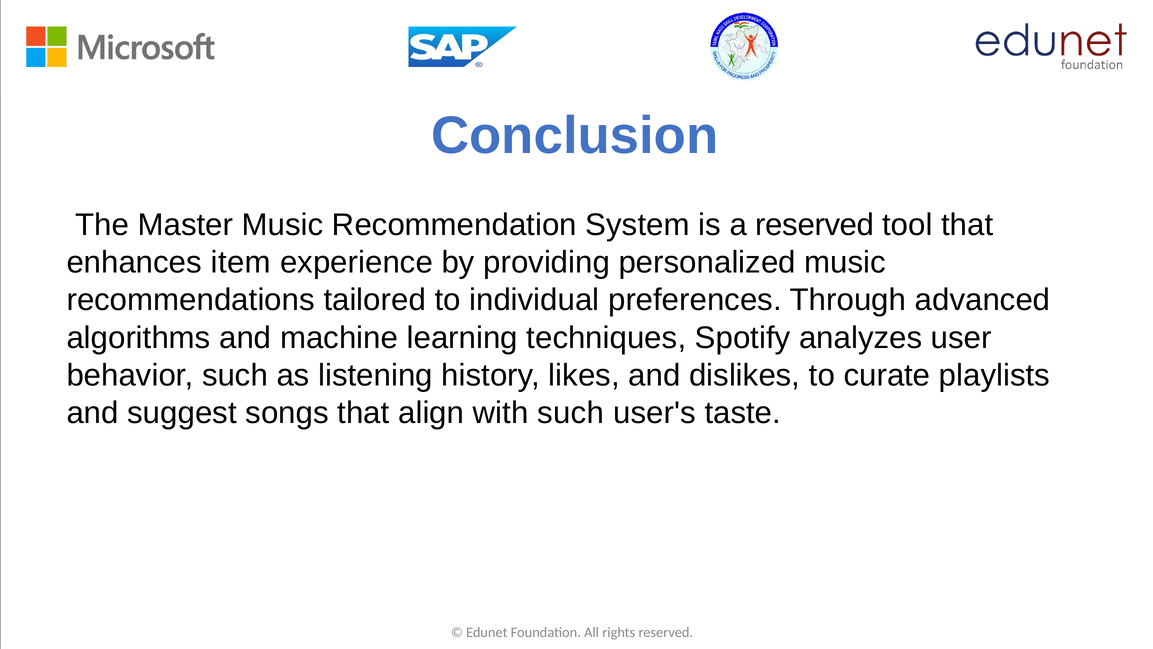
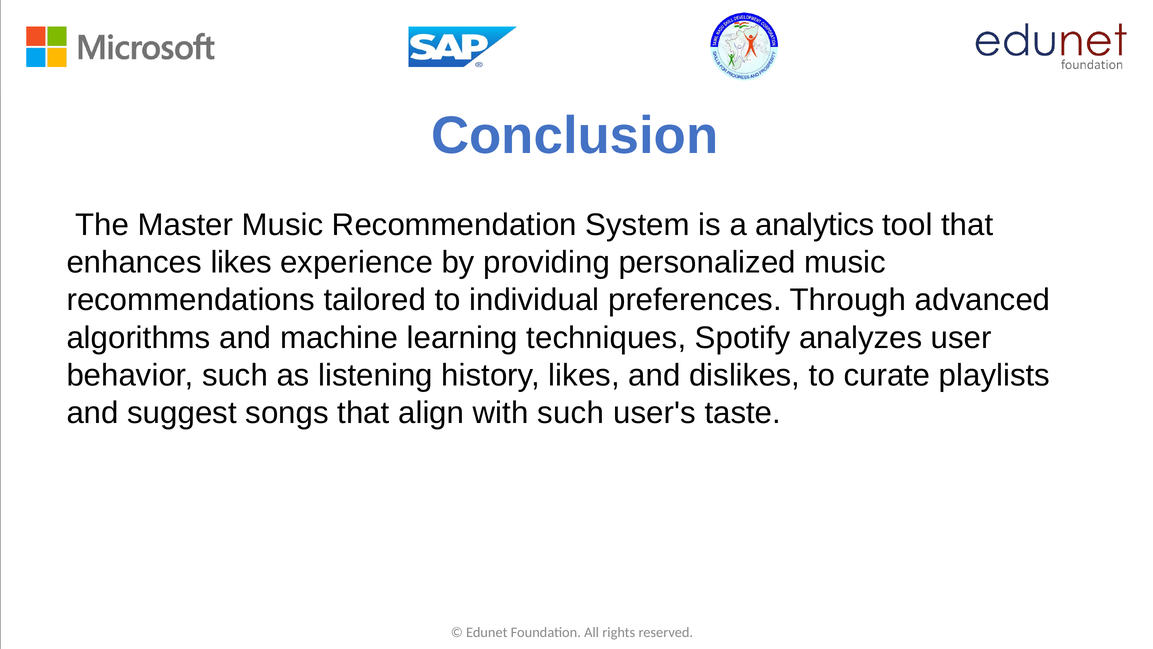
a reserved: reserved -> analytics (815, 225)
enhances item: item -> likes (241, 262)
